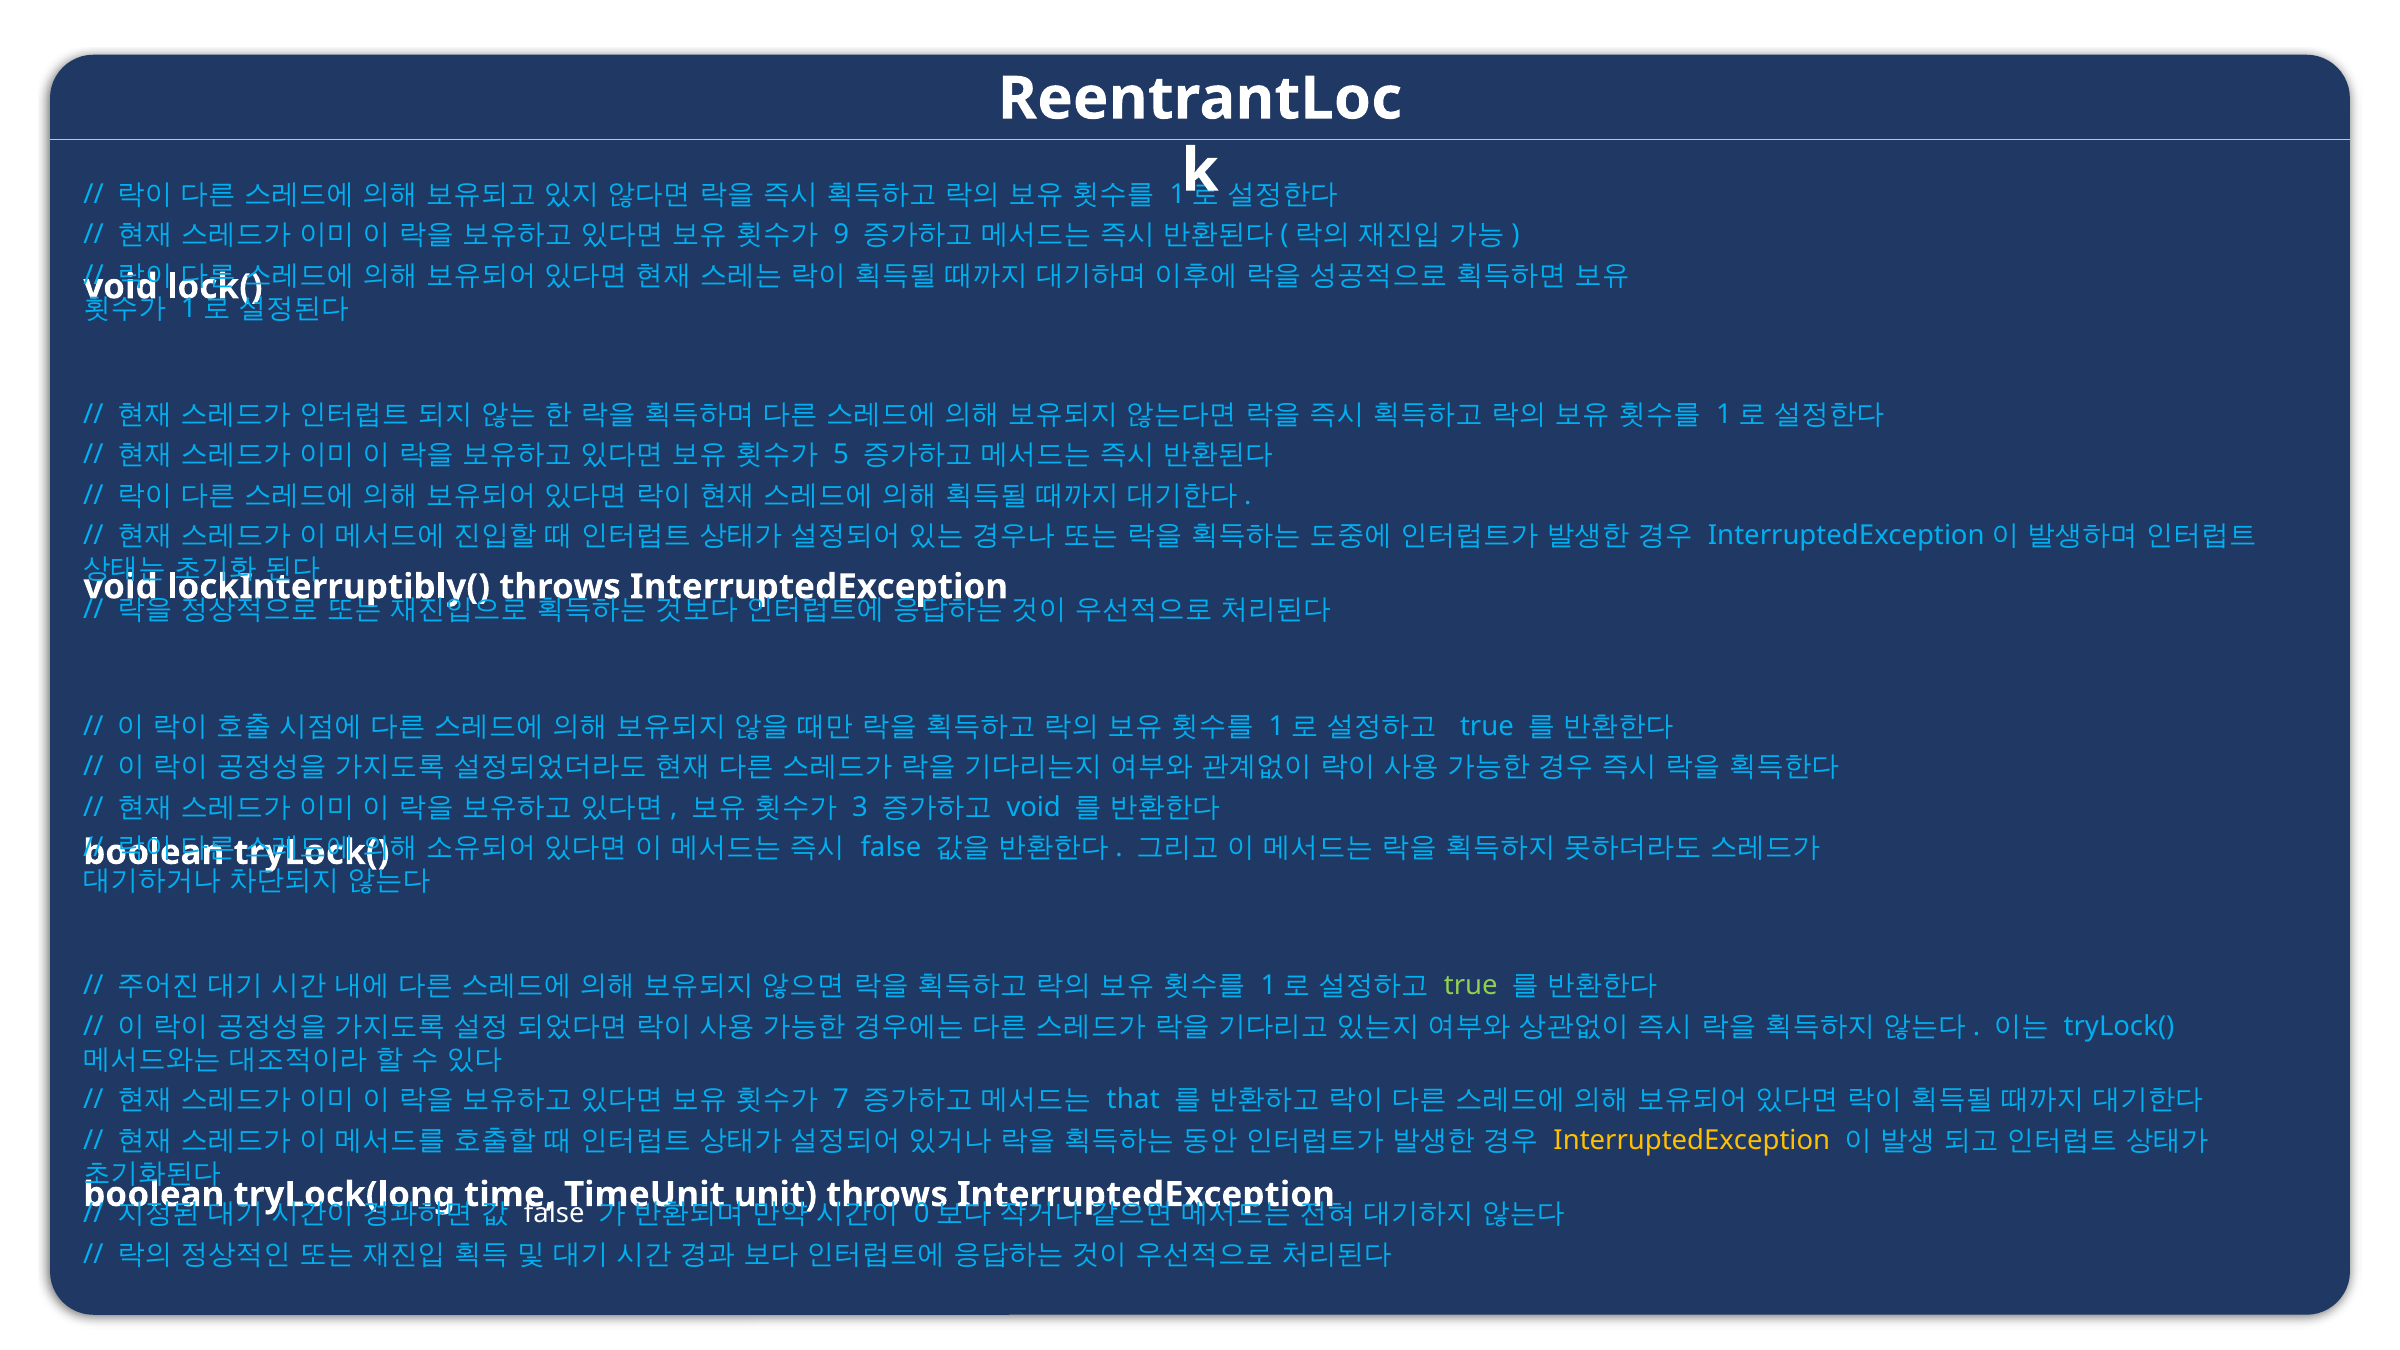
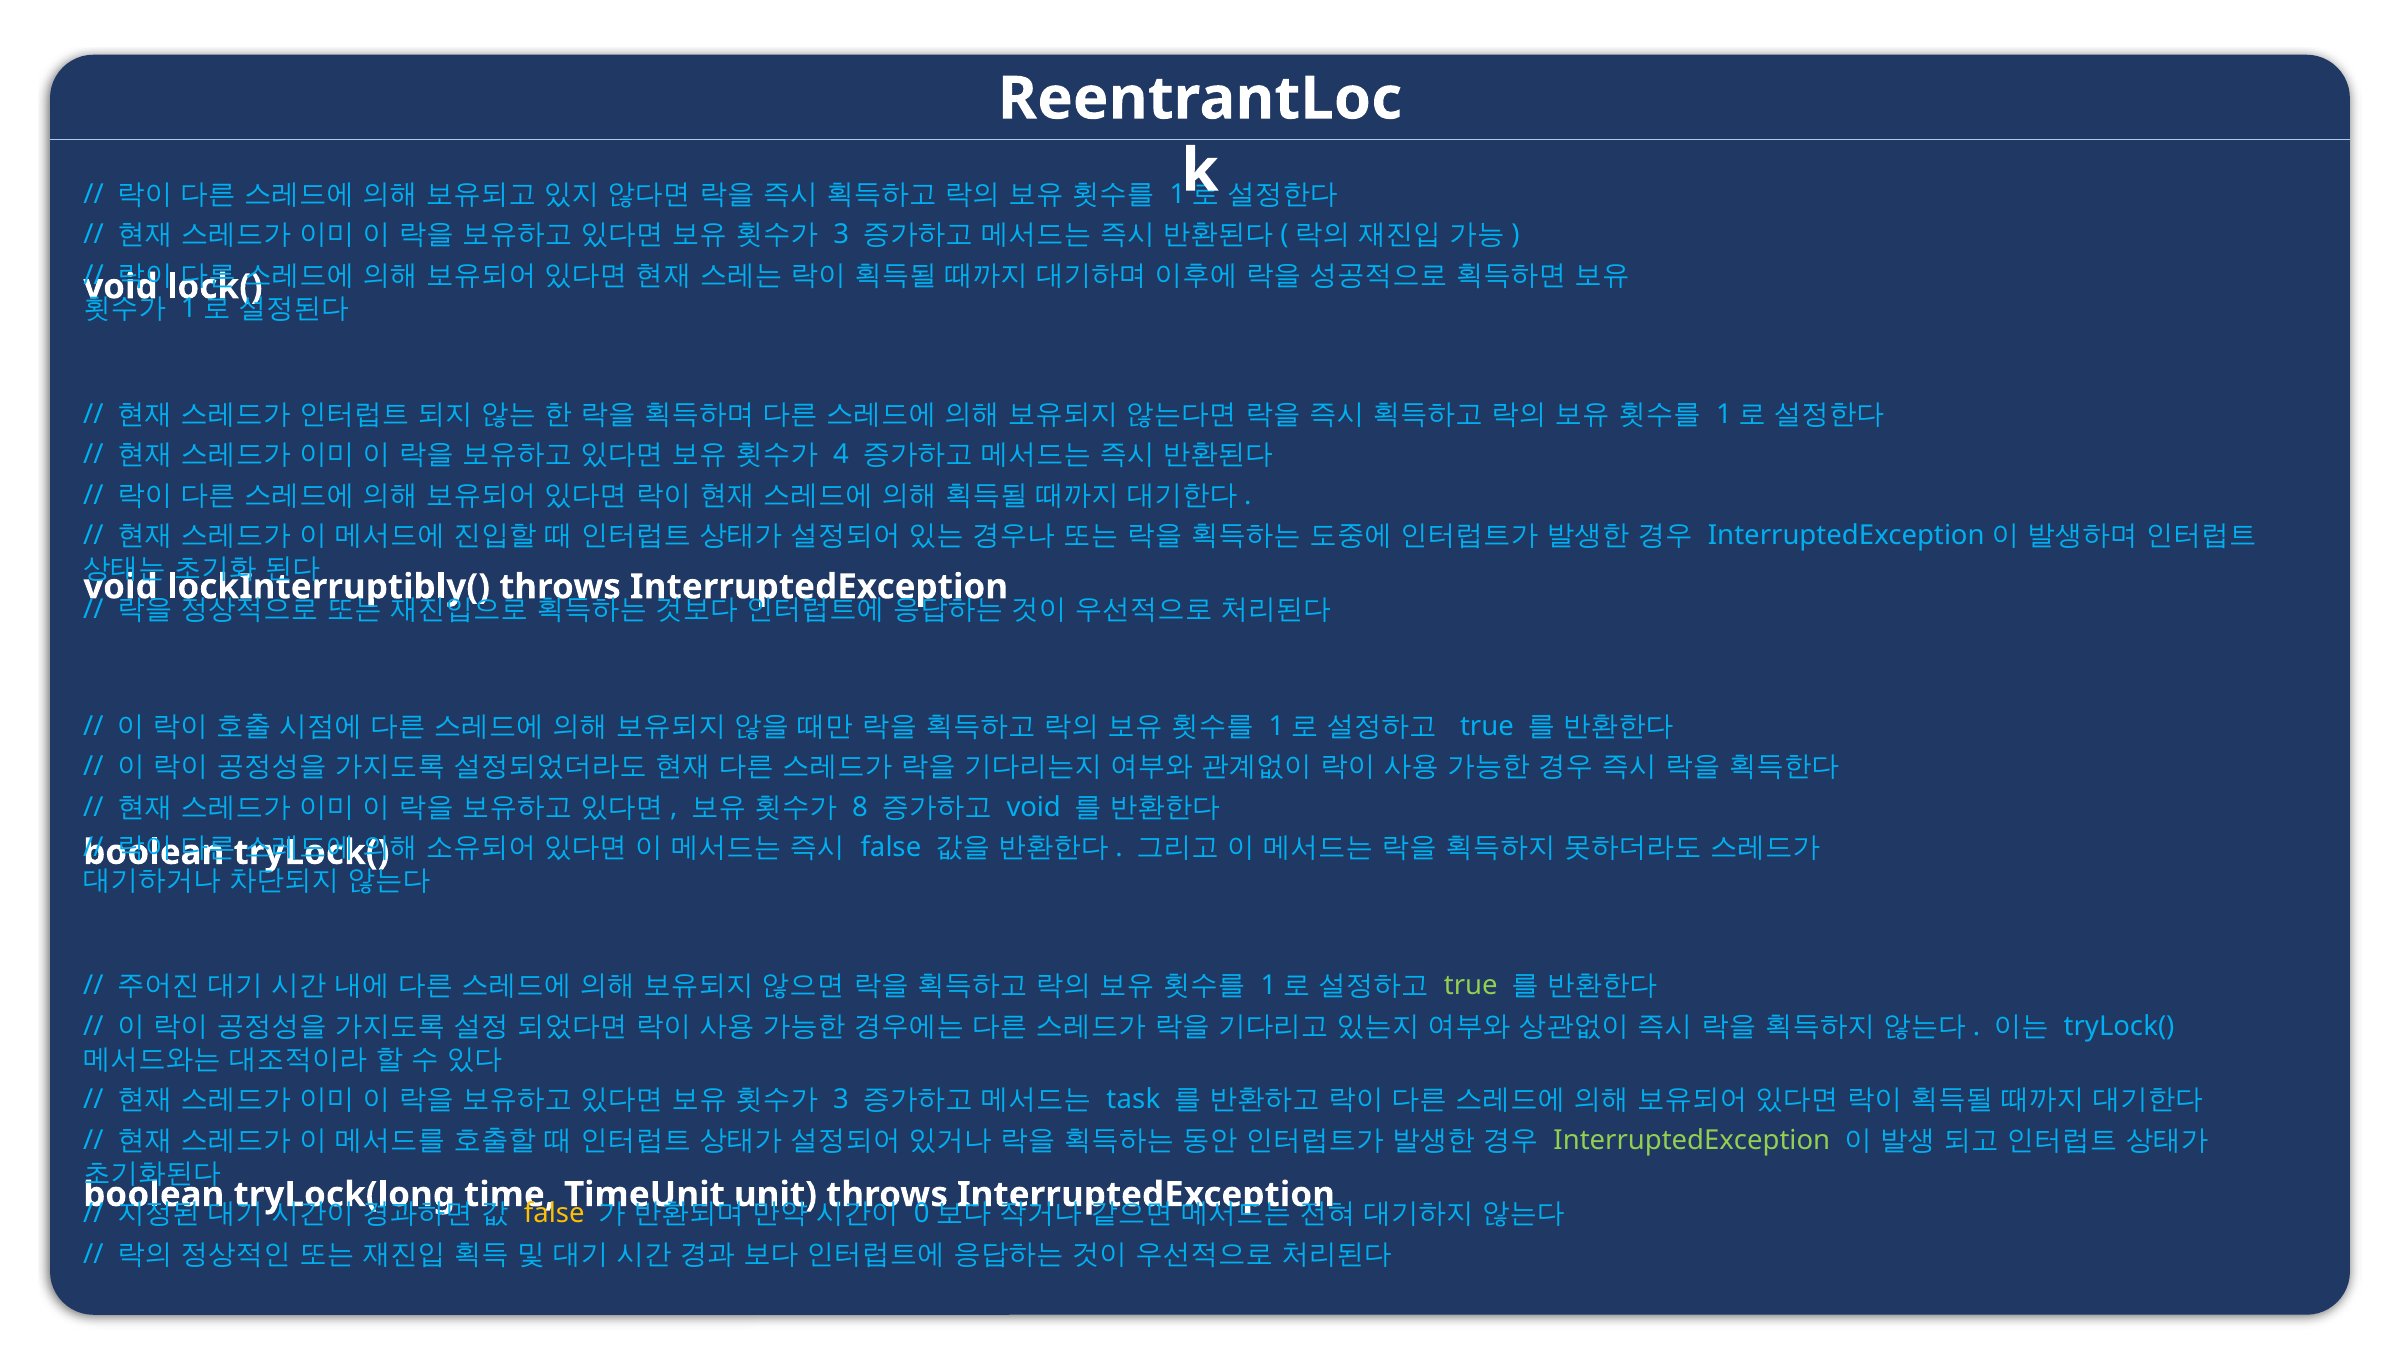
9: 9 -> 3 (841, 235)
5: 5 -> 4 (841, 455)
3: 3 -> 8 (860, 807)
7: 7 -> 3 (841, 1100)
that: that -> task (1133, 1100)
InterruptedException colour: yellow -> light green (1692, 1140)
false colour: white -> yellow (554, 1214)
